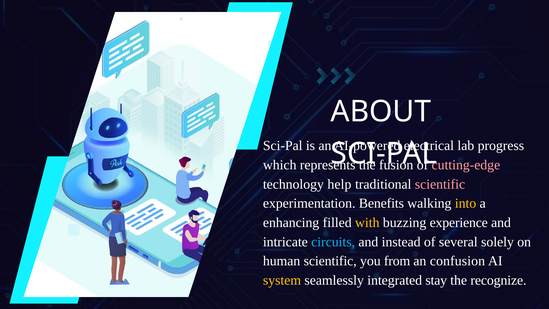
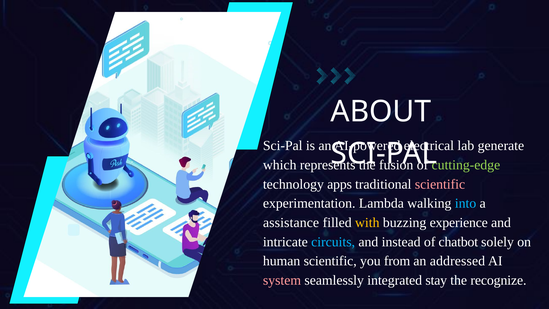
progress: progress -> generate (501, 146)
cutting-edge colour: pink -> light green (466, 165)
help: help -> apps (340, 184)
Benefits: Benefits -> Lambda (381, 203)
into colour: yellow -> light blue (466, 203)
enhancing: enhancing -> assistance (291, 222)
several: several -> chatbot (458, 242)
confusion: confusion -> addressed (457, 261)
system colour: yellow -> pink (282, 280)
